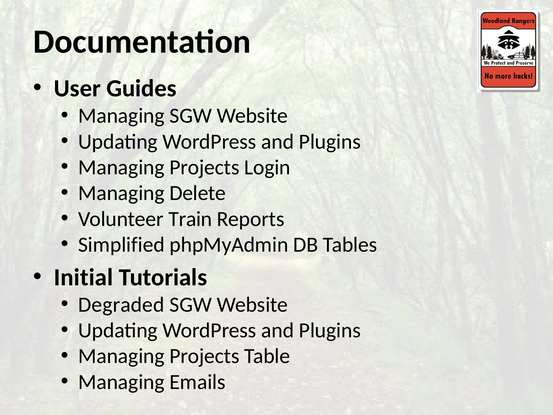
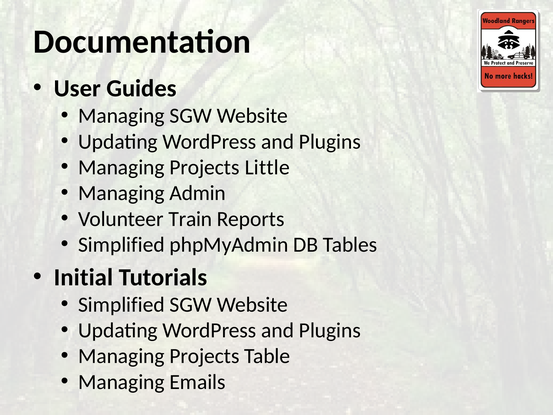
Login: Login -> Little (267, 167)
Delete: Delete -> Admin (198, 193)
Degraded: Degraded -> Simplified (121, 304)
